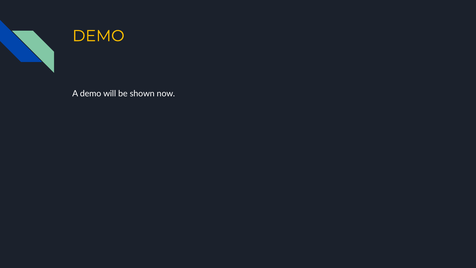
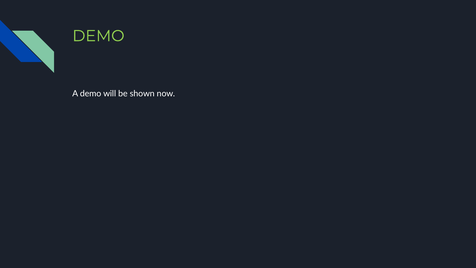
DEMO colour: yellow -> light green (98, 36)
